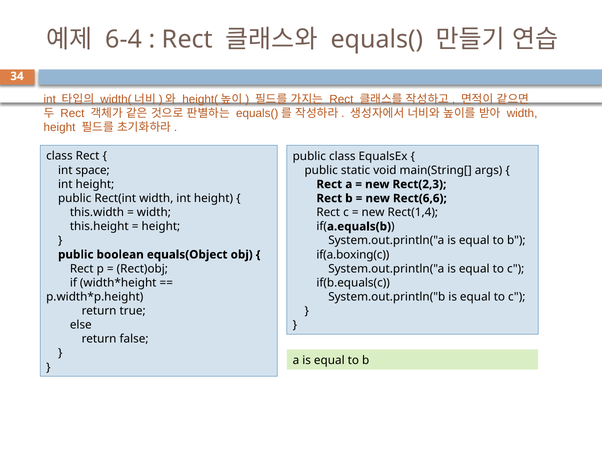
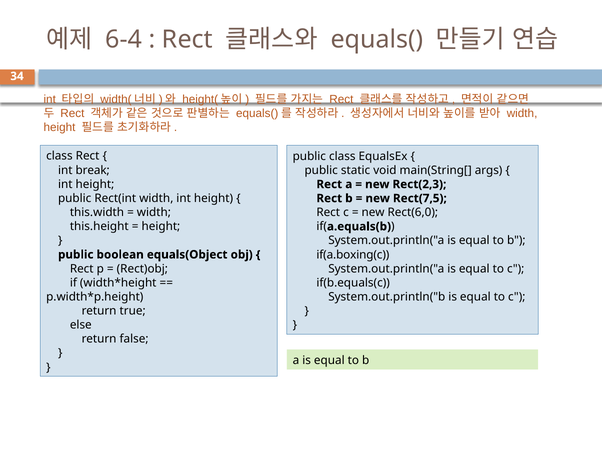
space: space -> break (93, 170)
Rect(6,6: Rect(6,6 -> Rect(7,5 (420, 198)
Rect(1,4: Rect(1,4 -> Rect(6,0 (413, 212)
